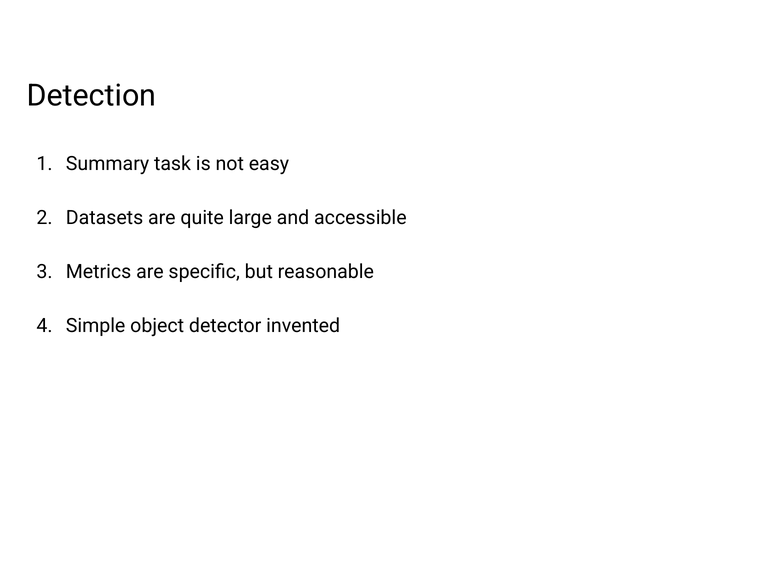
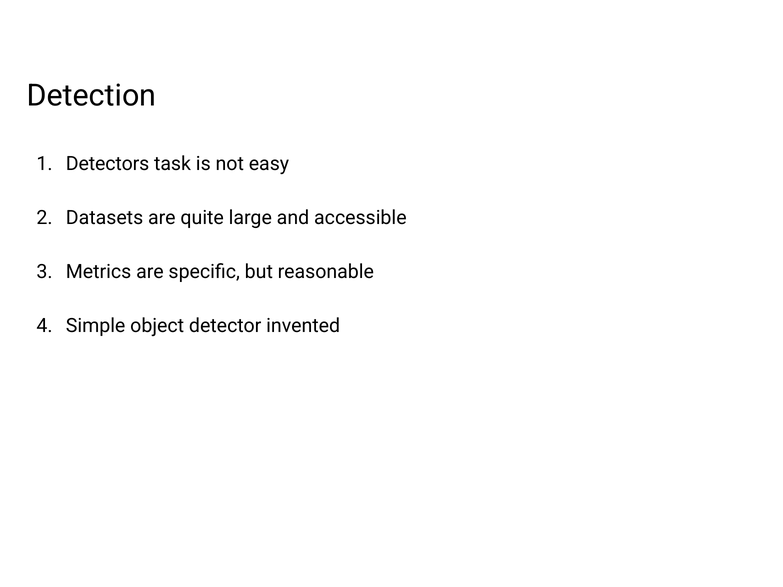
Summary: Summary -> Detectors (108, 164)
